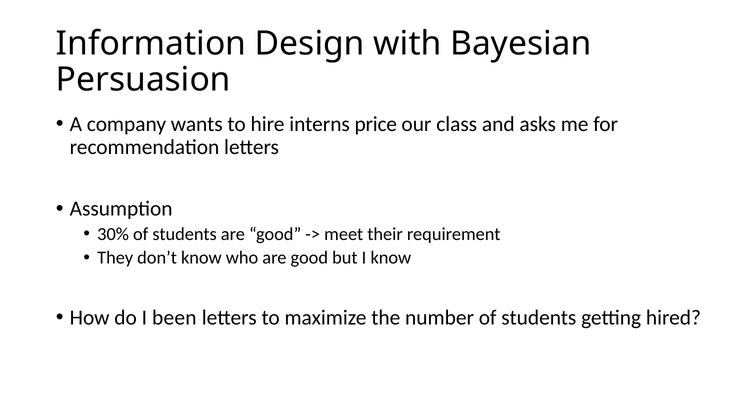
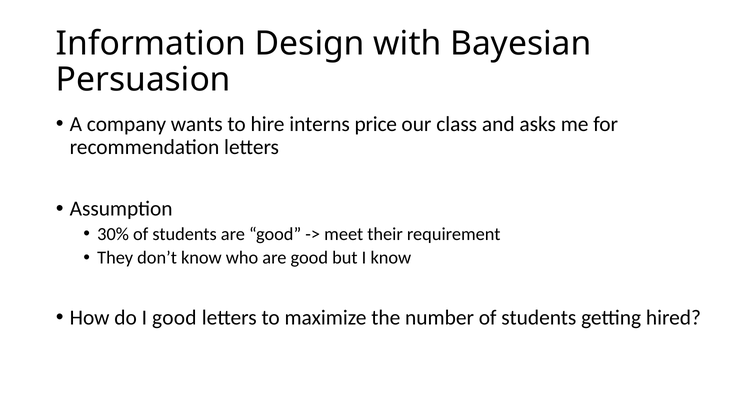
I been: been -> good (174, 318)
